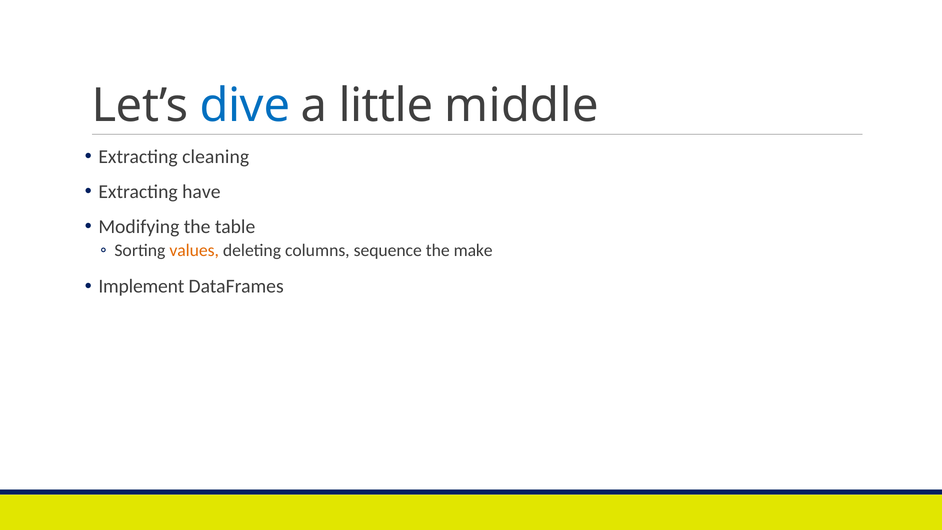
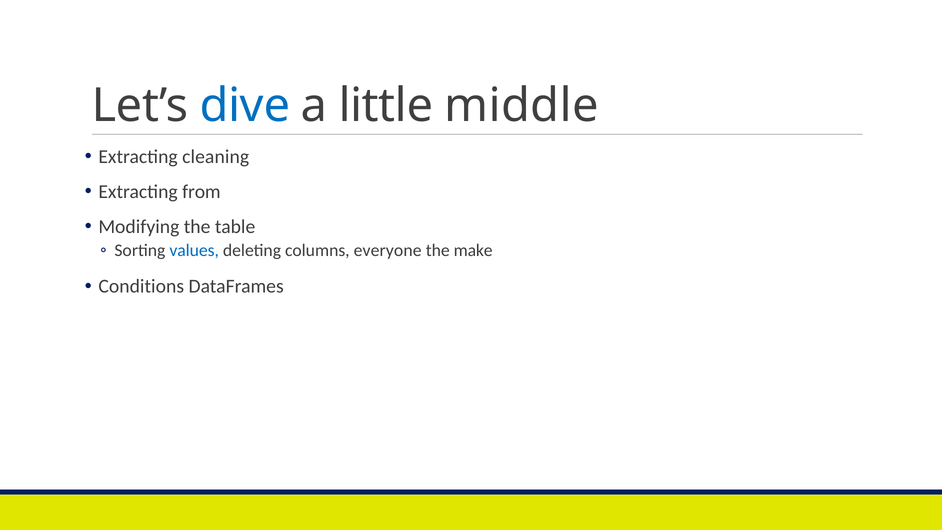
have: have -> from (201, 192)
values colour: orange -> blue (194, 251)
sequence: sequence -> everyone (388, 251)
Implement: Implement -> Conditions (141, 286)
